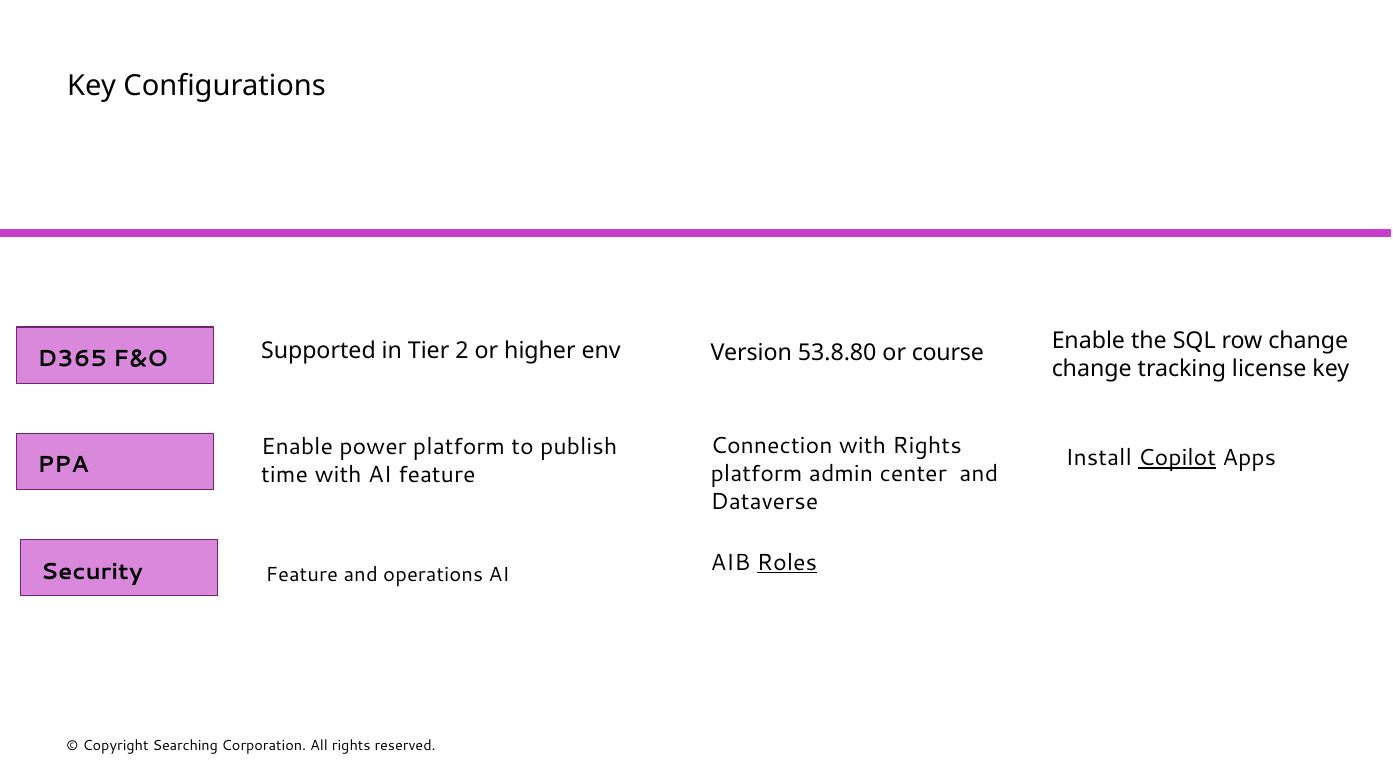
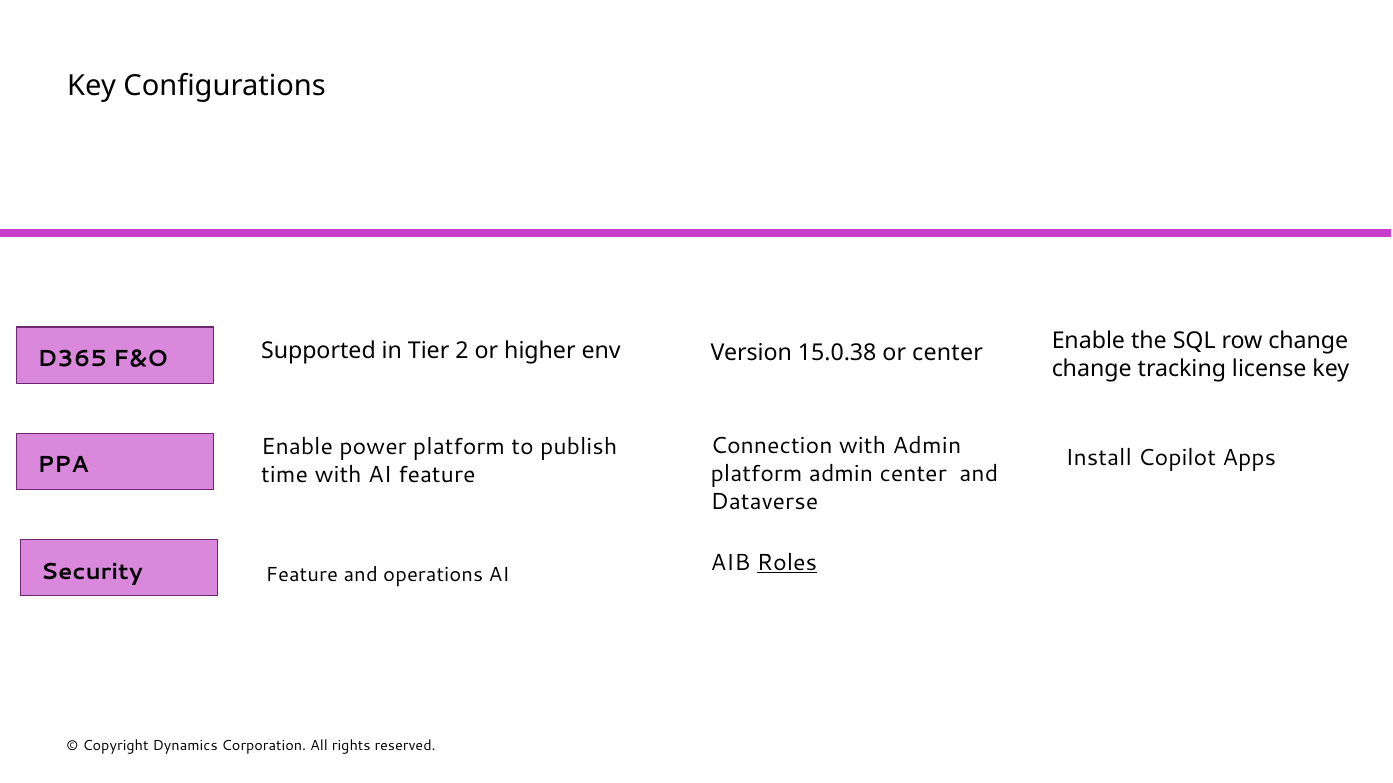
53.8.80: 53.8.80 -> 15.0.38 (837, 353)
or course: course -> center (948, 353)
with Rights: Rights -> Admin (927, 446)
Copilot underline: present -> none (1177, 458)
Searching: Searching -> Dynamics (185, 746)
